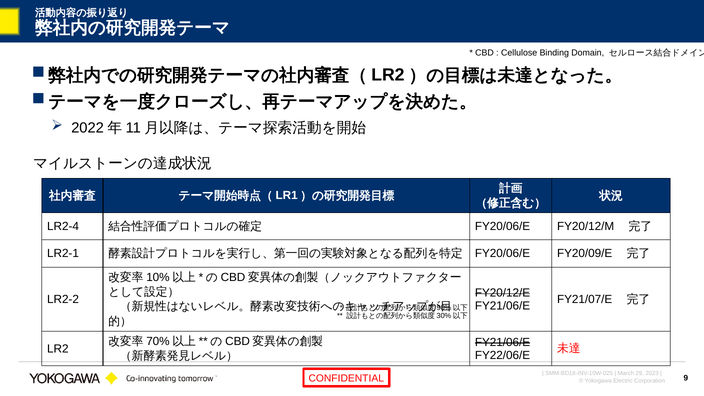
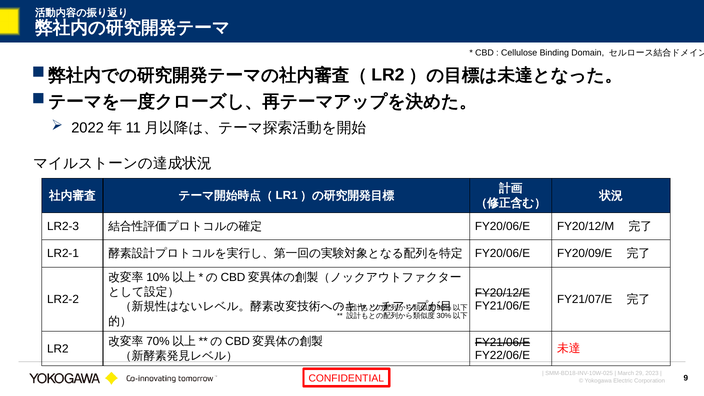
LR2-4: LR2-4 -> LR2-3 (63, 226)
